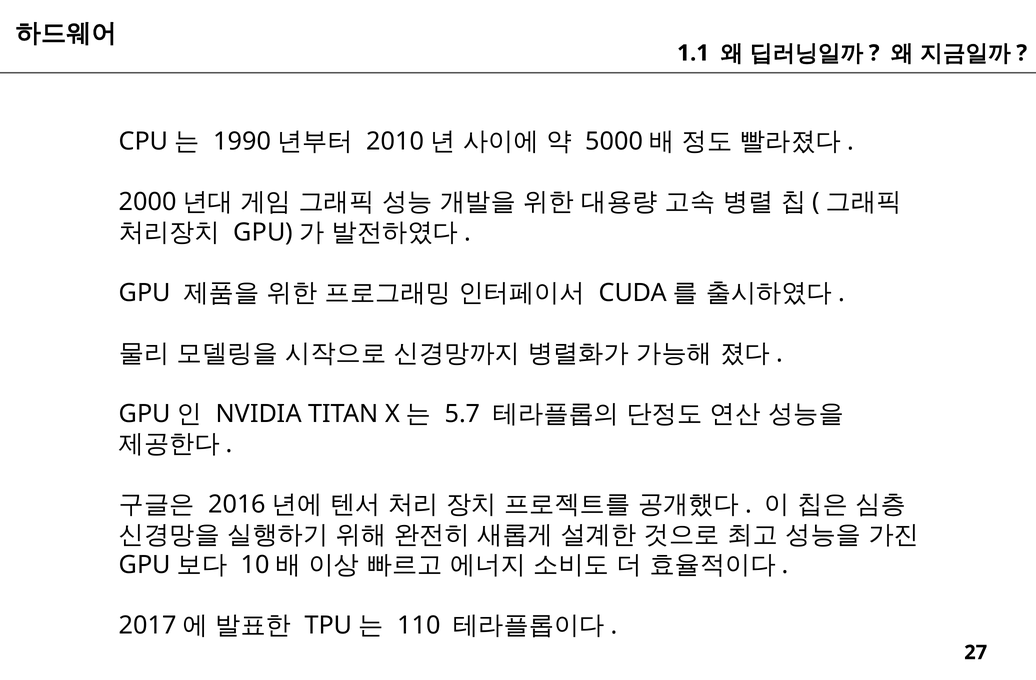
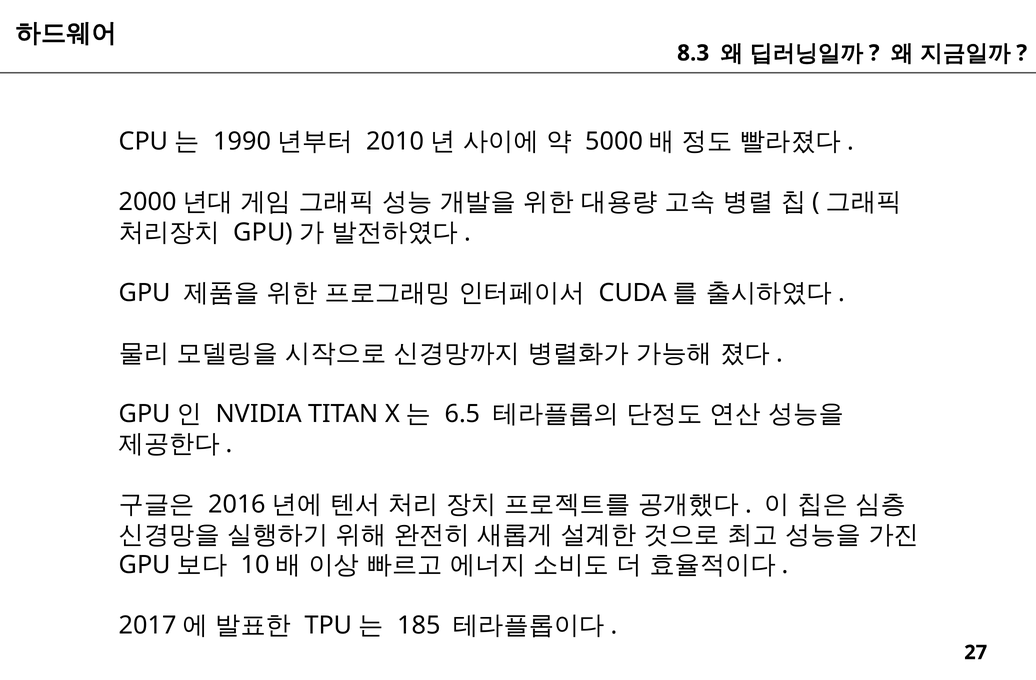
1.1: 1.1 -> 8.3 (693, 53)
5.7: 5.7 -> 6.5 (462, 414)
110: 110 -> 185 (419, 626)
